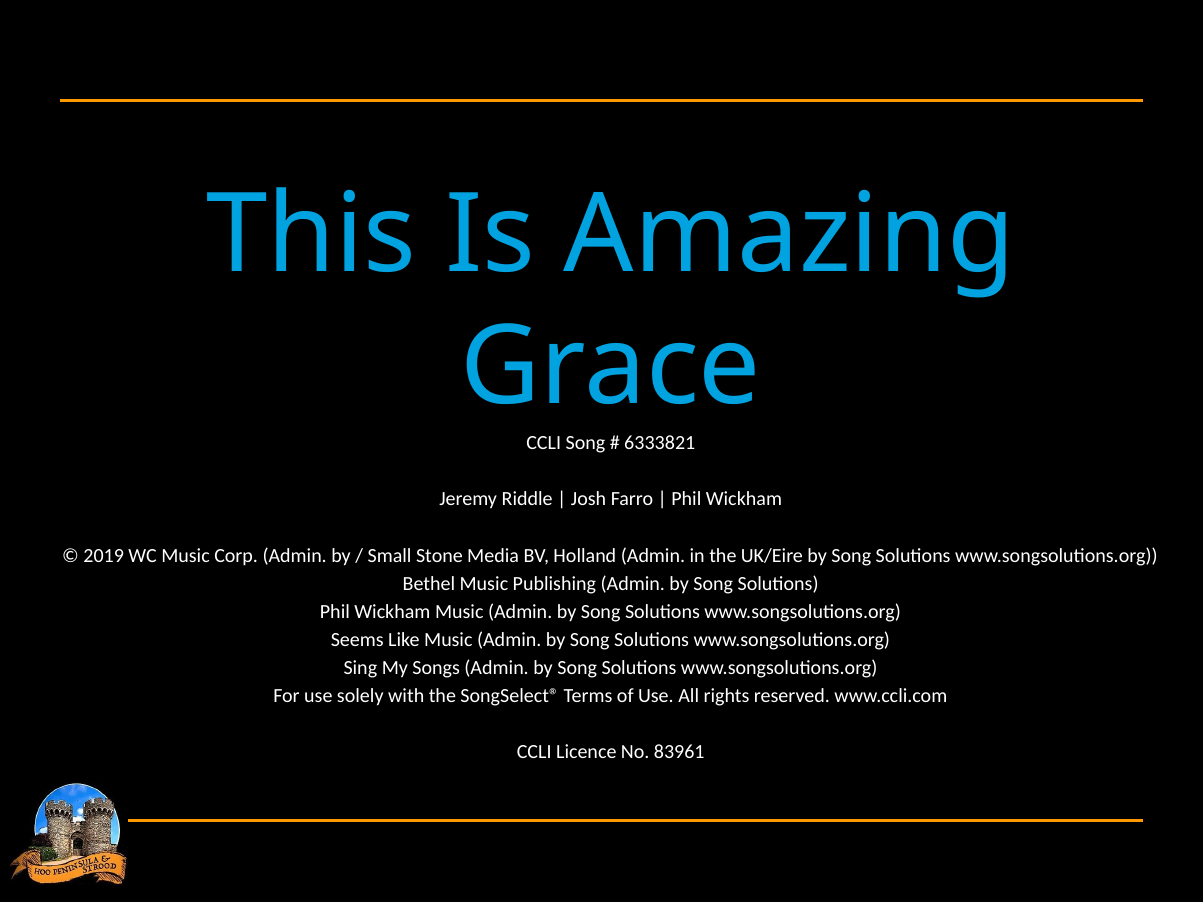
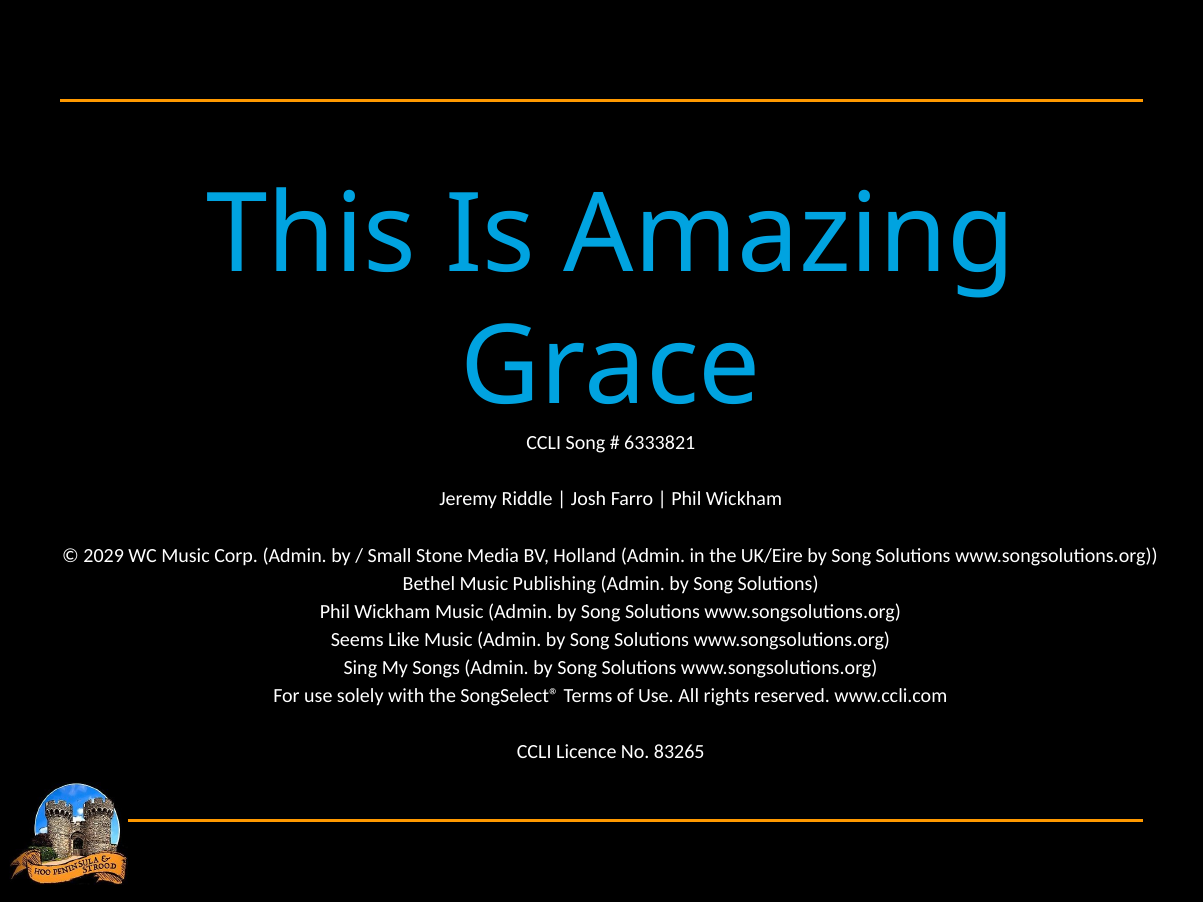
2019: 2019 -> 2029 (104, 556)
83961: 83961 -> 83265 (679, 752)
